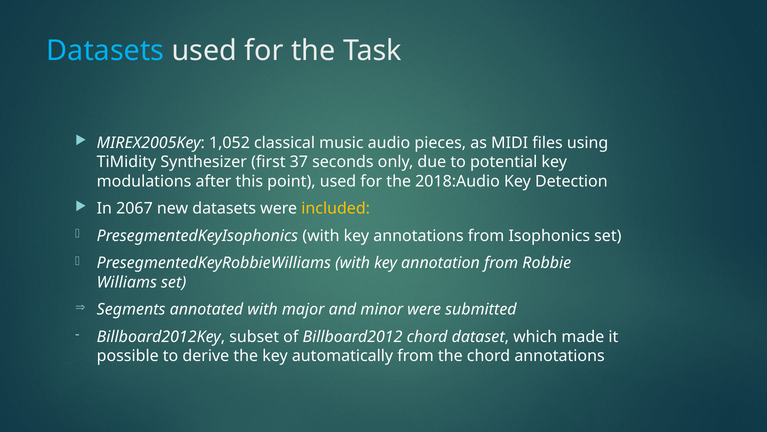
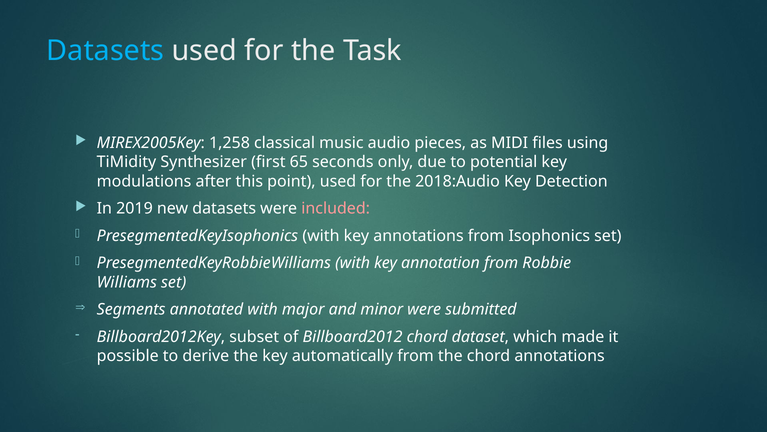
1,052: 1,052 -> 1,258 (229, 143)
37: 37 -> 65 (299, 162)
2067: 2067 -> 2019 (134, 208)
included colour: yellow -> pink (336, 208)
